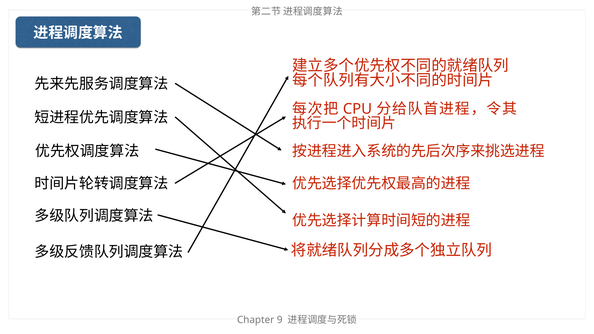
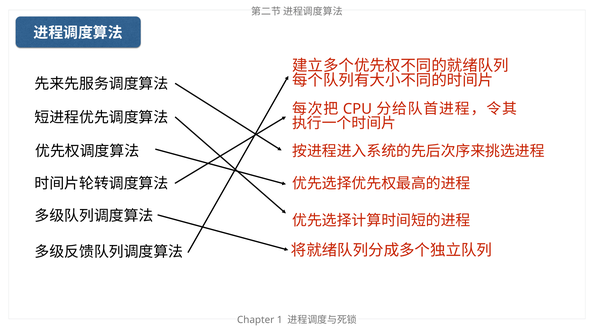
9: 9 -> 1 (280, 320)
